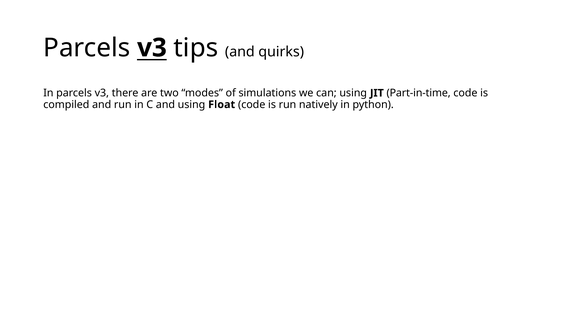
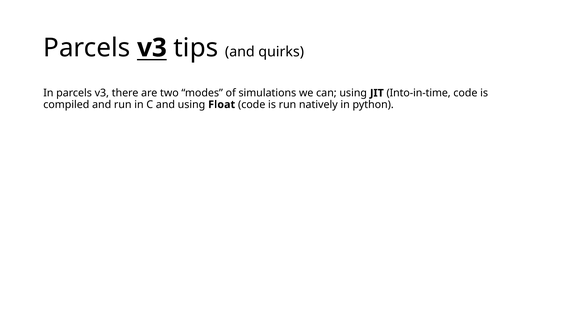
Part-in-time: Part-in-time -> Into-in-time (419, 93)
